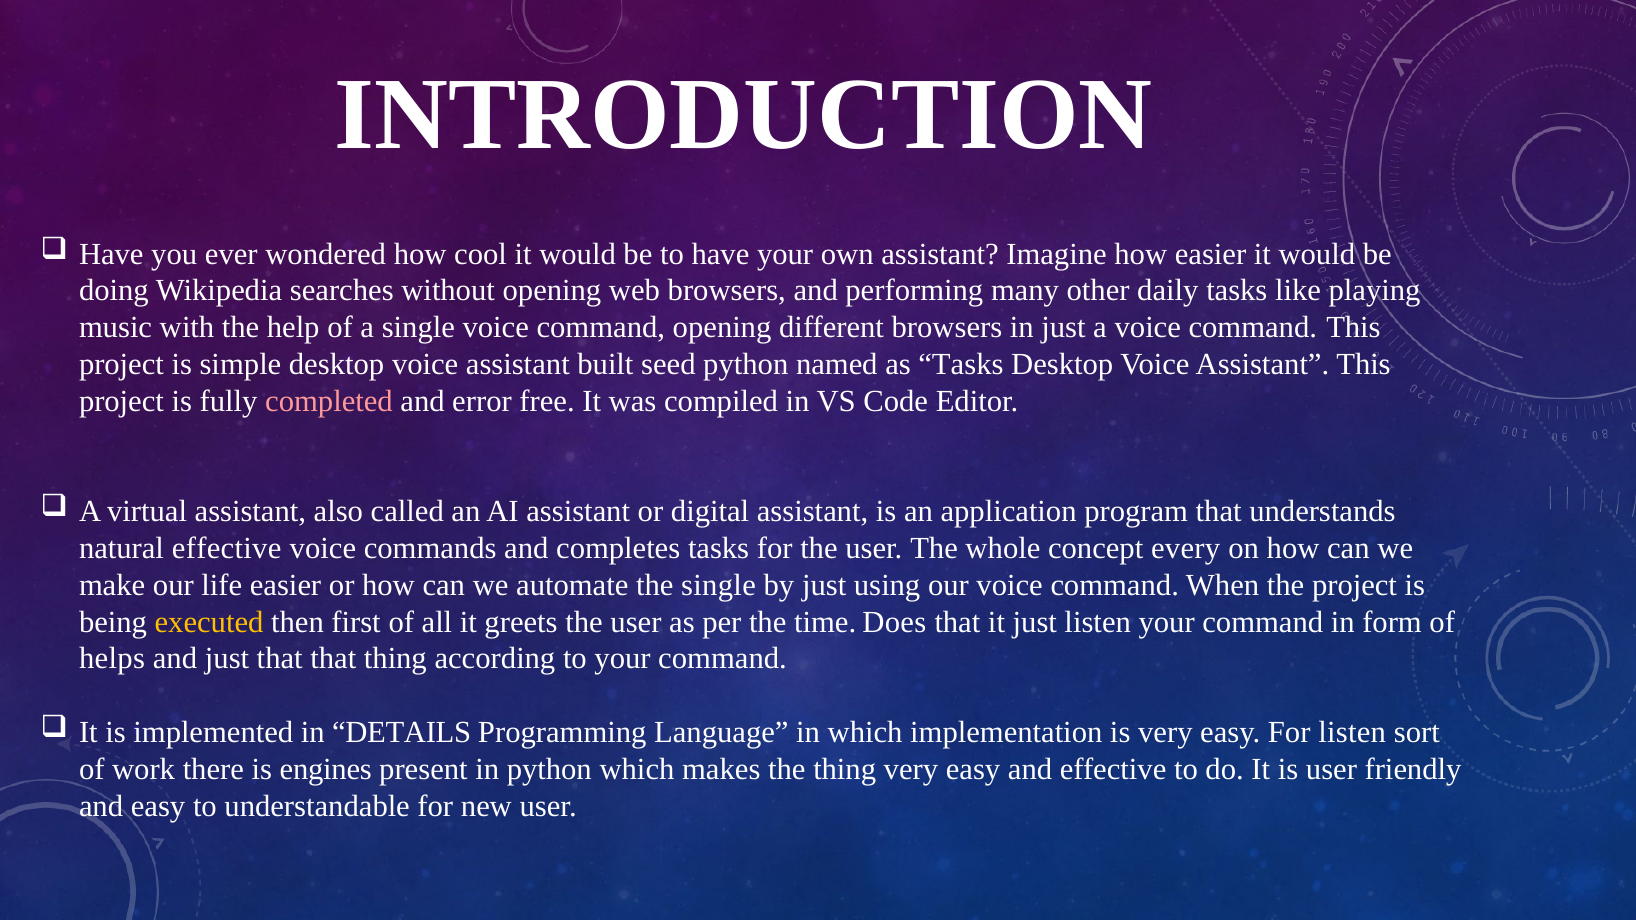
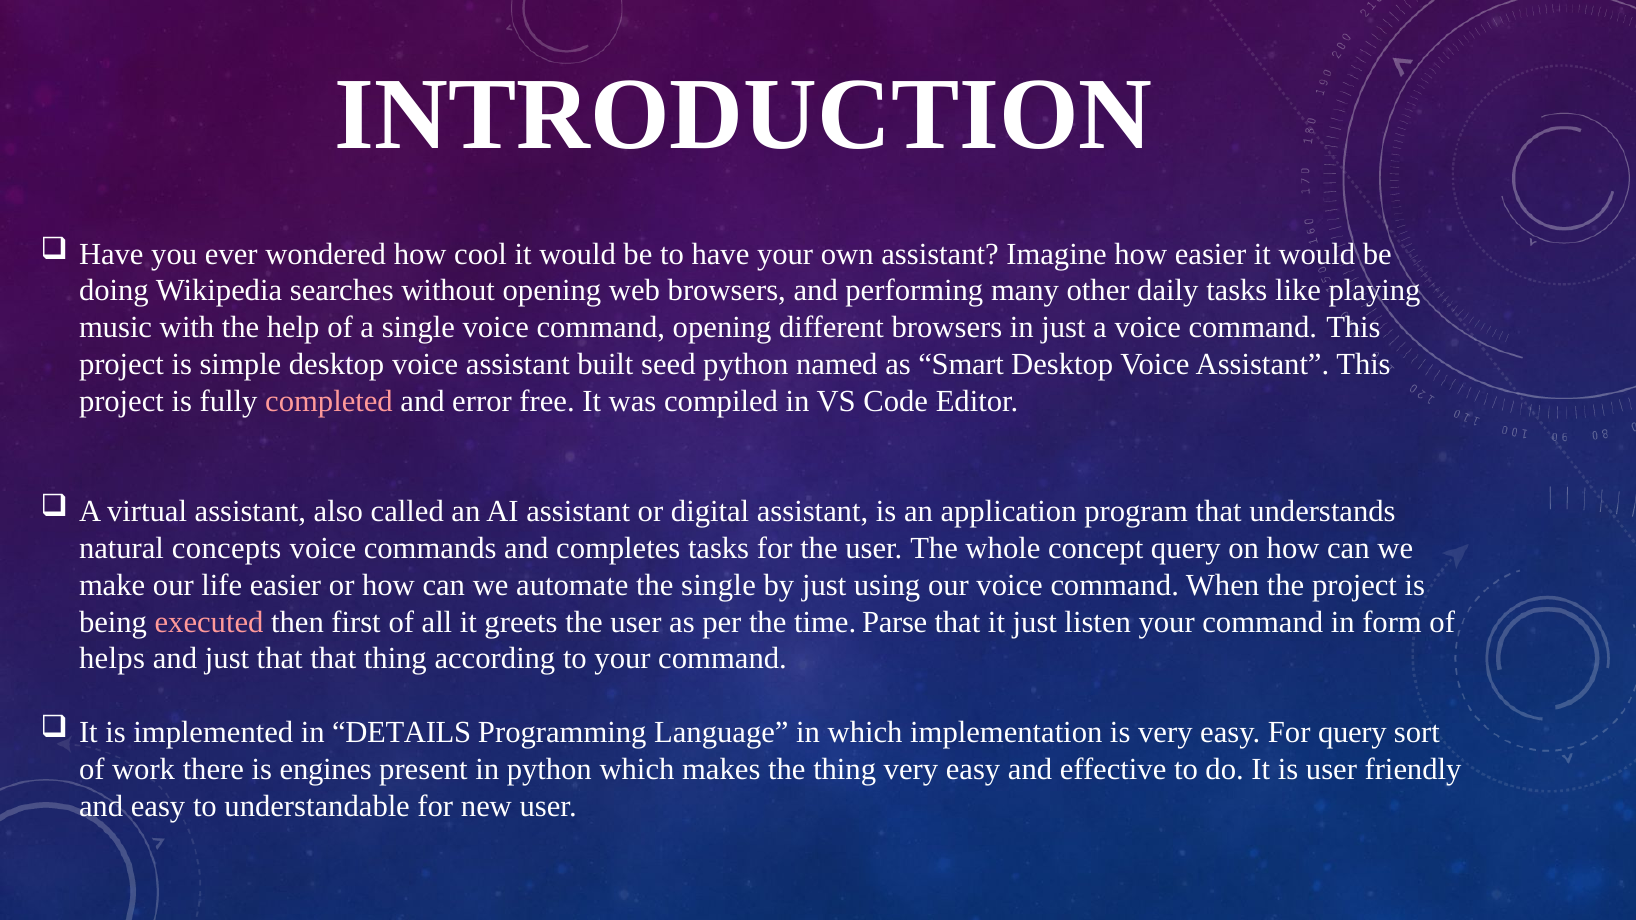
as Tasks: Tasks -> Smart (961, 364)
natural effective: effective -> concepts (227, 549)
concept every: every -> query (1186, 549)
executed colour: yellow -> pink (209, 622)
Does: Does -> Parse (895, 622)
For listen: listen -> query (1352, 733)
